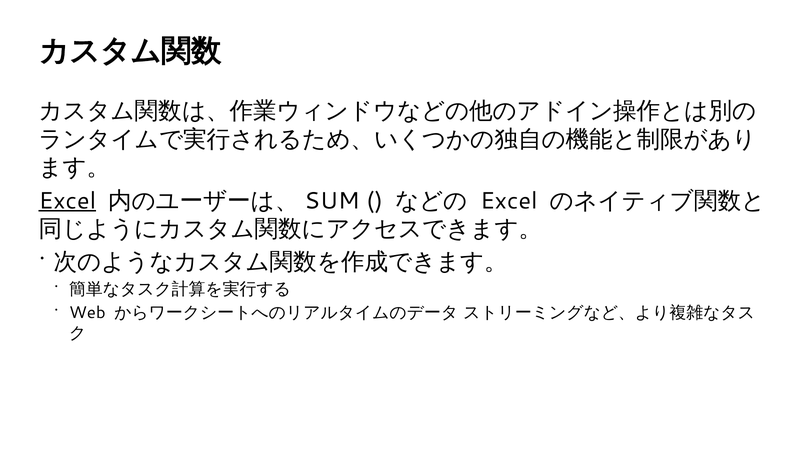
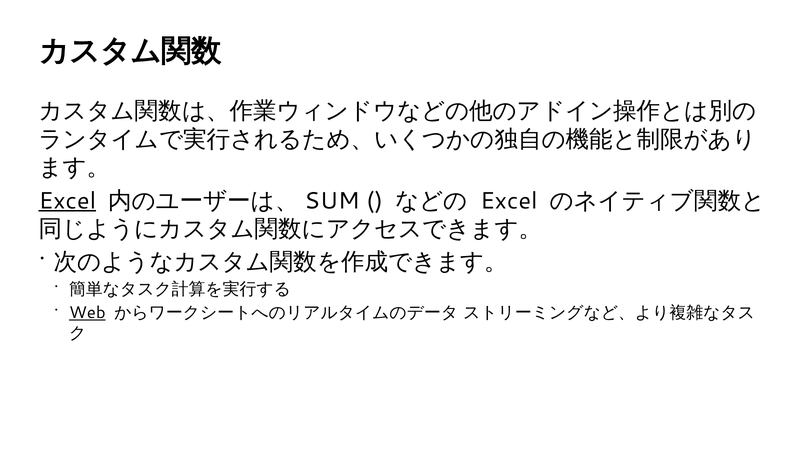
Web underline: none -> present (87, 313)
